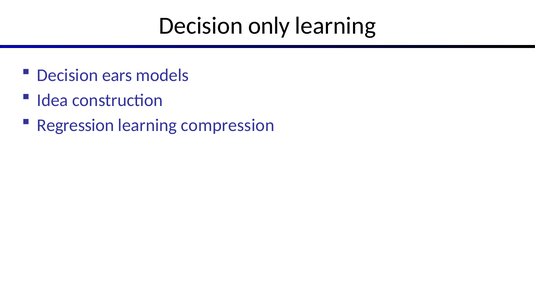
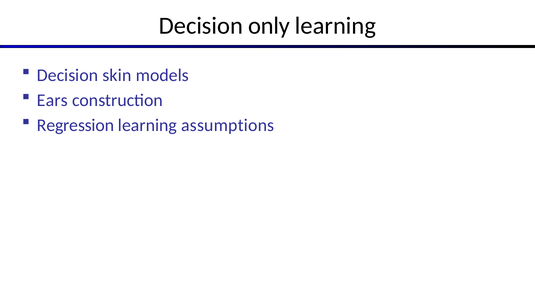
ears: ears -> skin (117, 75)
Idea: Idea -> Ears (52, 100)
compression: compression -> assumptions (228, 125)
